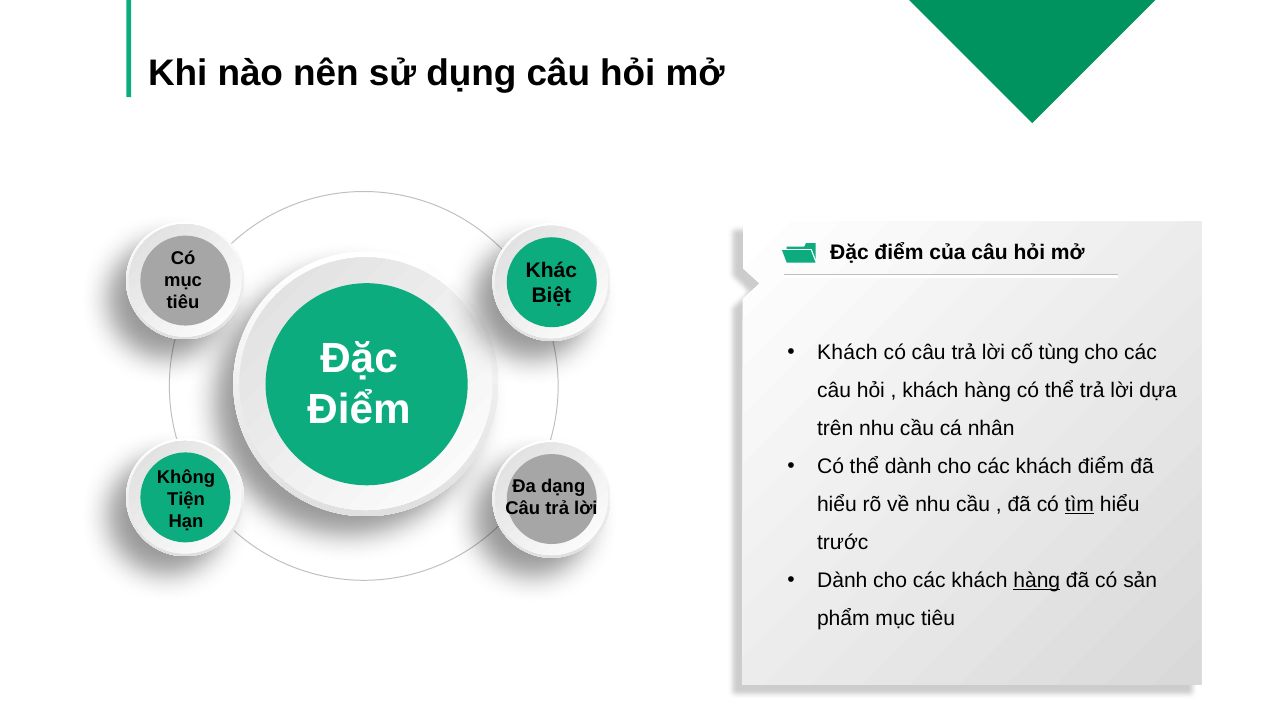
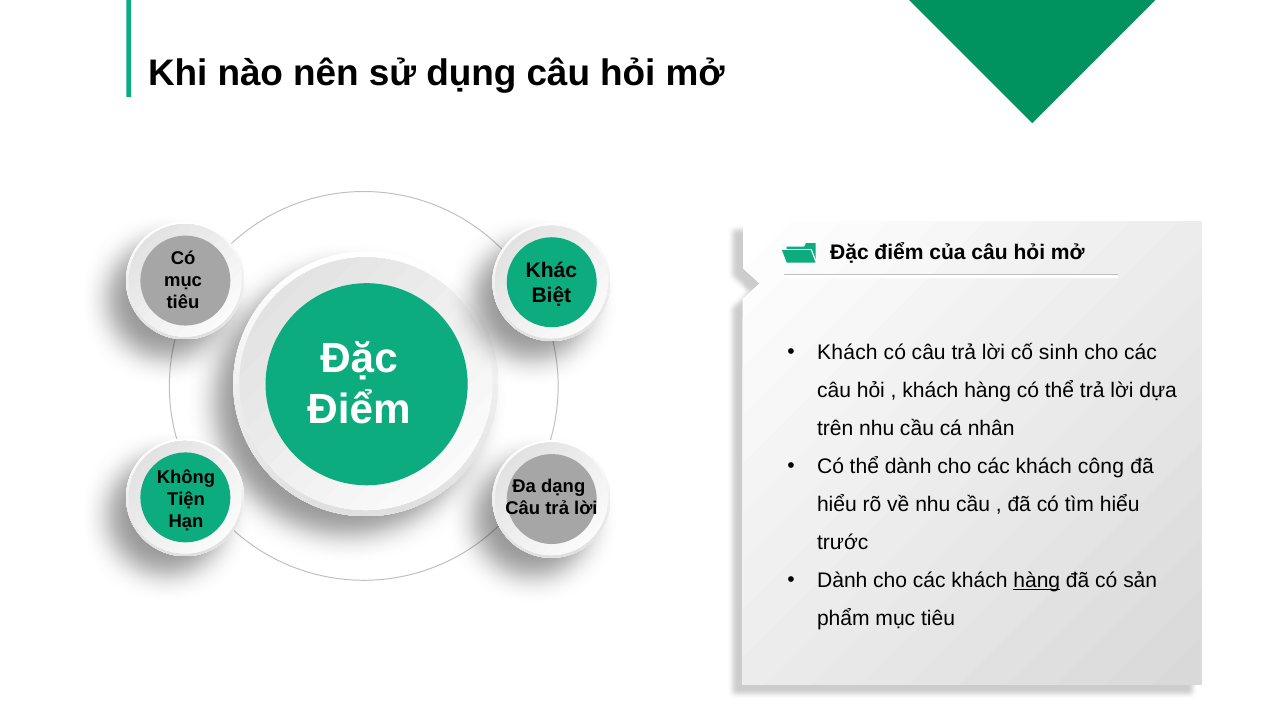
tùng: tùng -> sinh (1059, 353)
khách điểm: điểm -> công (1101, 467)
tìm underline: present -> none (1079, 505)
